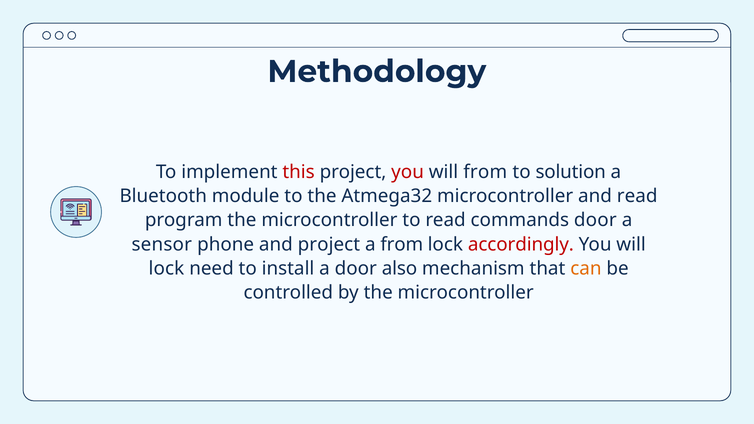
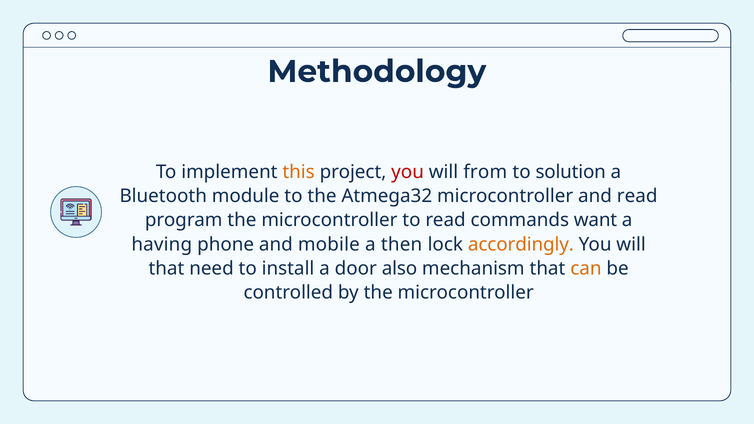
this colour: red -> orange (299, 172)
commands door: door -> want (596, 220)
sensor: sensor -> having (162, 244)
and project: project -> mobile (329, 244)
a from: from -> then (402, 244)
accordingly colour: red -> orange (521, 244)
lock: lock -> that (166, 269)
